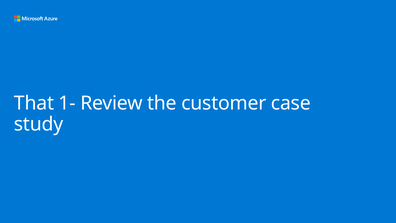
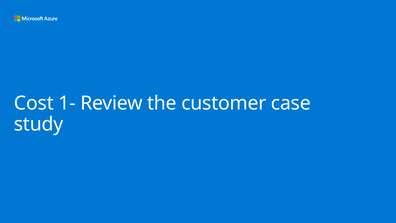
That: That -> Cost (34, 103)
